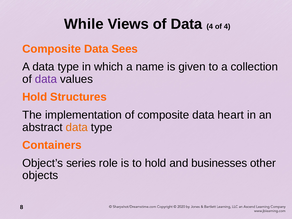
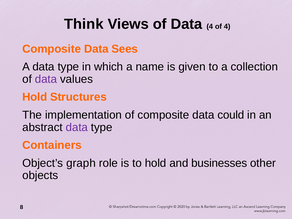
While: While -> Think (84, 24)
heart: heart -> could (231, 115)
data colour: orange -> purple (77, 127)
series: series -> graph (81, 163)
